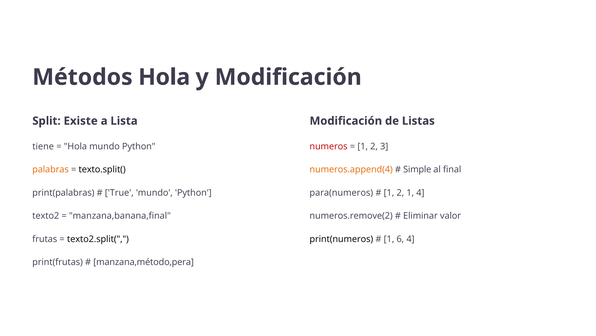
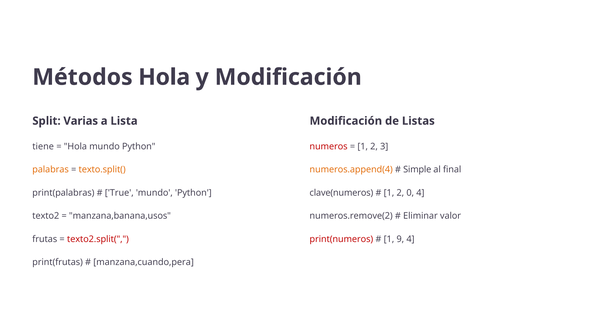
Existe: Existe -> Varias (81, 121)
texto.split( colour: black -> orange (102, 169)
para(numeros: para(numeros -> clave(numeros (341, 192)
2 1: 1 -> 0 (410, 192)
manzana,banana,final: manzana,banana,final -> manzana,banana,usos (120, 215)
texto2.split( colour: black -> red (98, 238)
print(numeros colour: black -> red (341, 238)
6: 6 -> 9 (400, 238)
manzana,método,pera: manzana,método,pera -> manzana,cuando,pera (144, 262)
